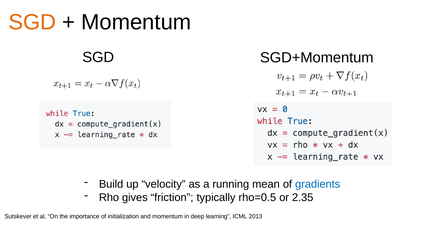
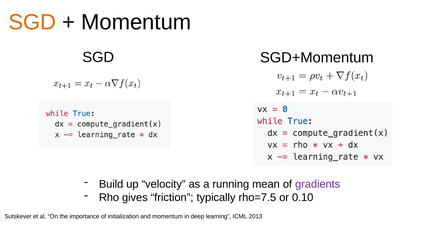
gradients colour: blue -> purple (318, 184)
rho=0.5: rho=0.5 -> rho=7.5 (257, 197)
2.35: 2.35 -> 0.10 (303, 197)
